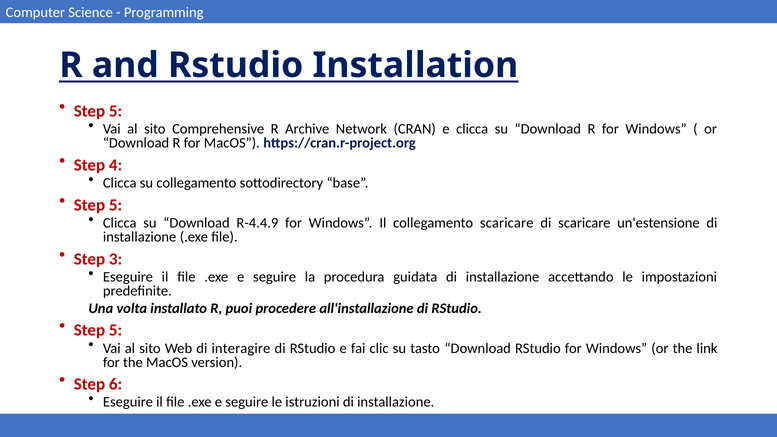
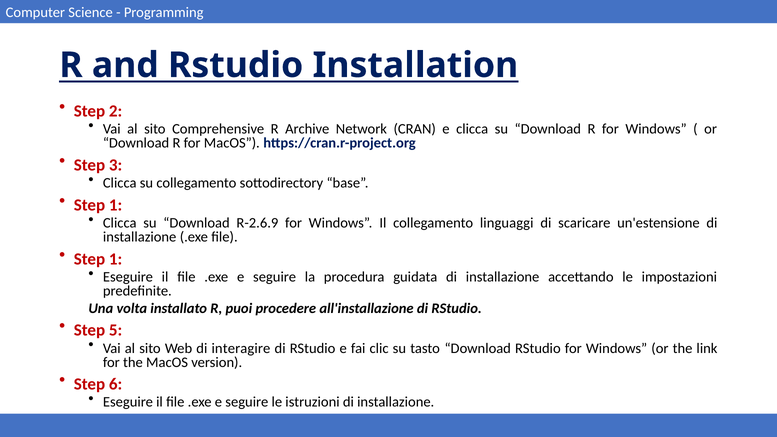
5: 5 -> 2 (116, 111)
4: 4 -> 3 (116, 165)
5: 5 -> 1 (116, 205)
R-4.4.9: R-4.4.9 -> R-2.6.9 (257, 223)
collegamento scaricare: scaricare -> linguaggi (507, 223)
3: 3 -> 1 (116, 259)
